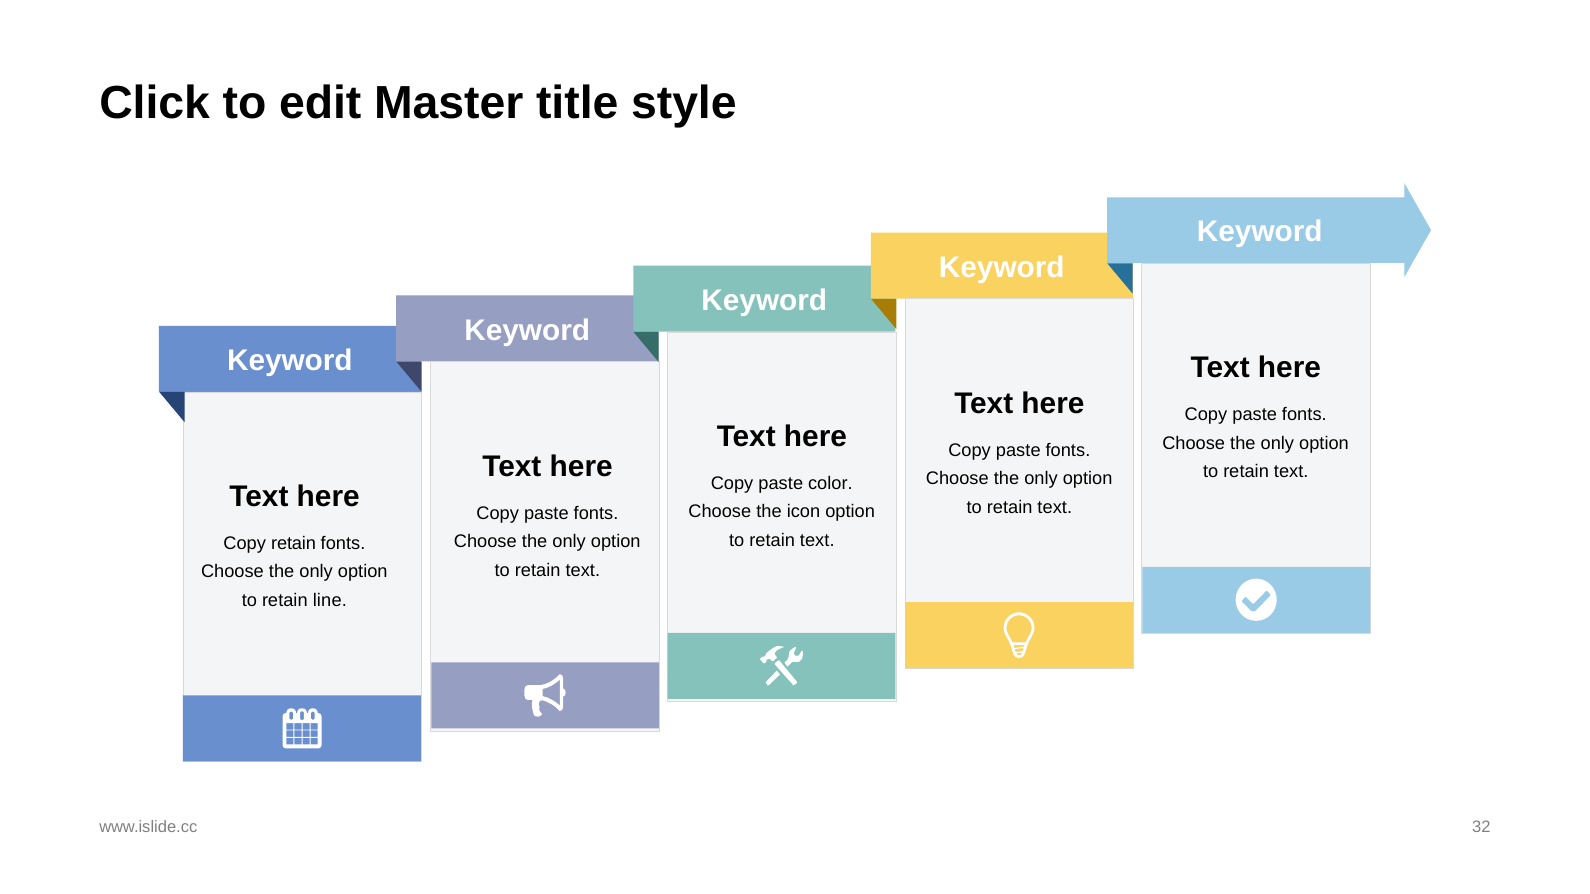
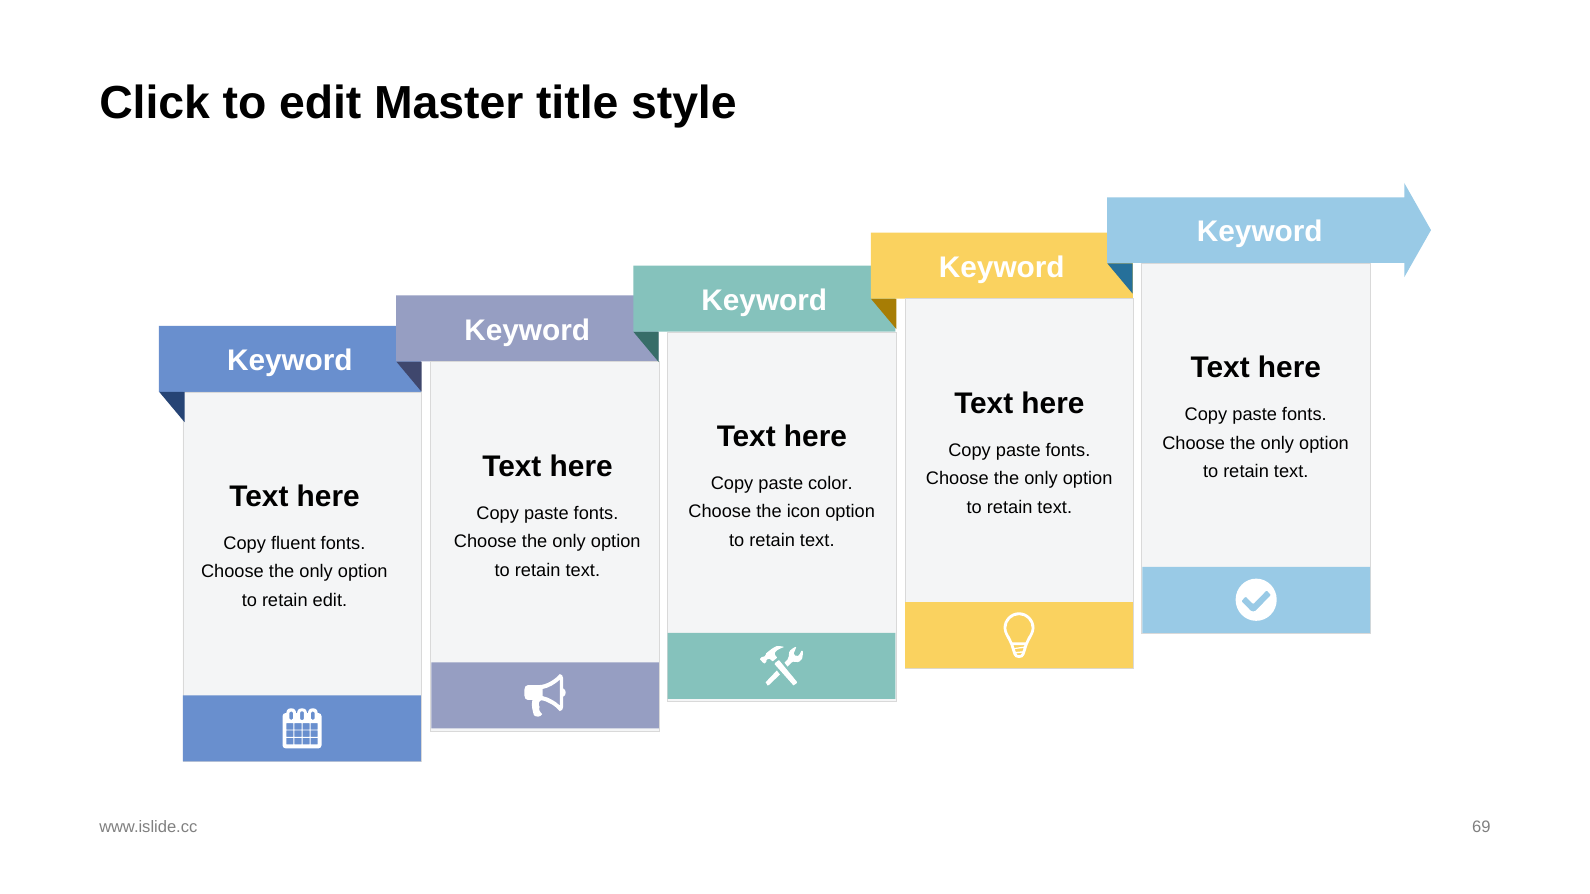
Copy retain: retain -> fluent (293, 544)
retain line: line -> edit (330, 601)
32: 32 -> 69 (1481, 828)
